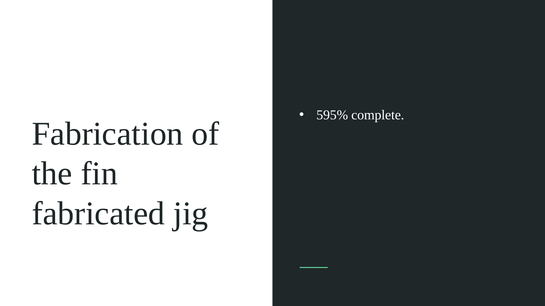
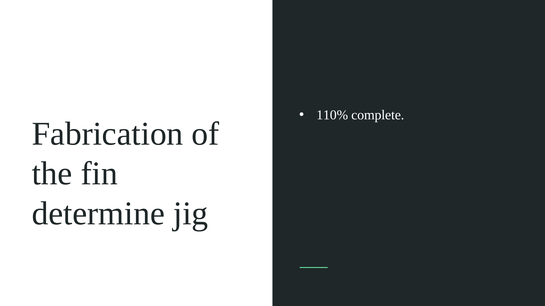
595%: 595% -> 110% (332, 115)
fabricated: fabricated -> determine (98, 214)
